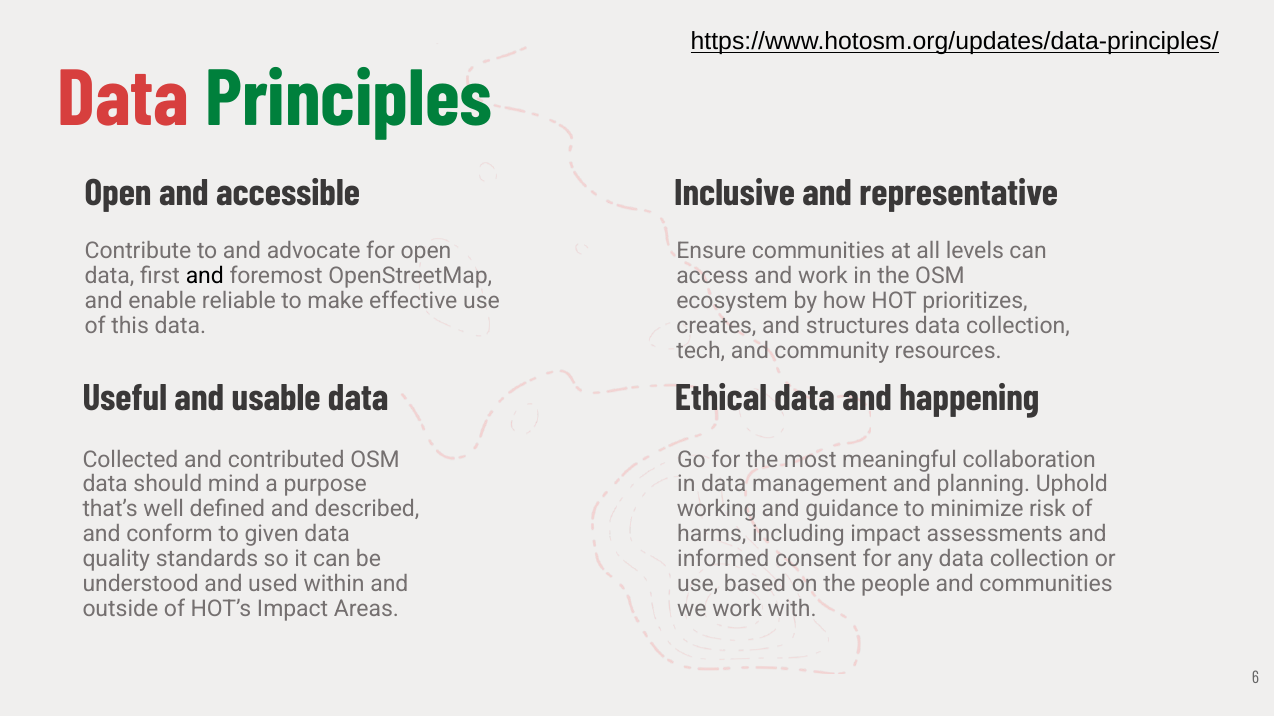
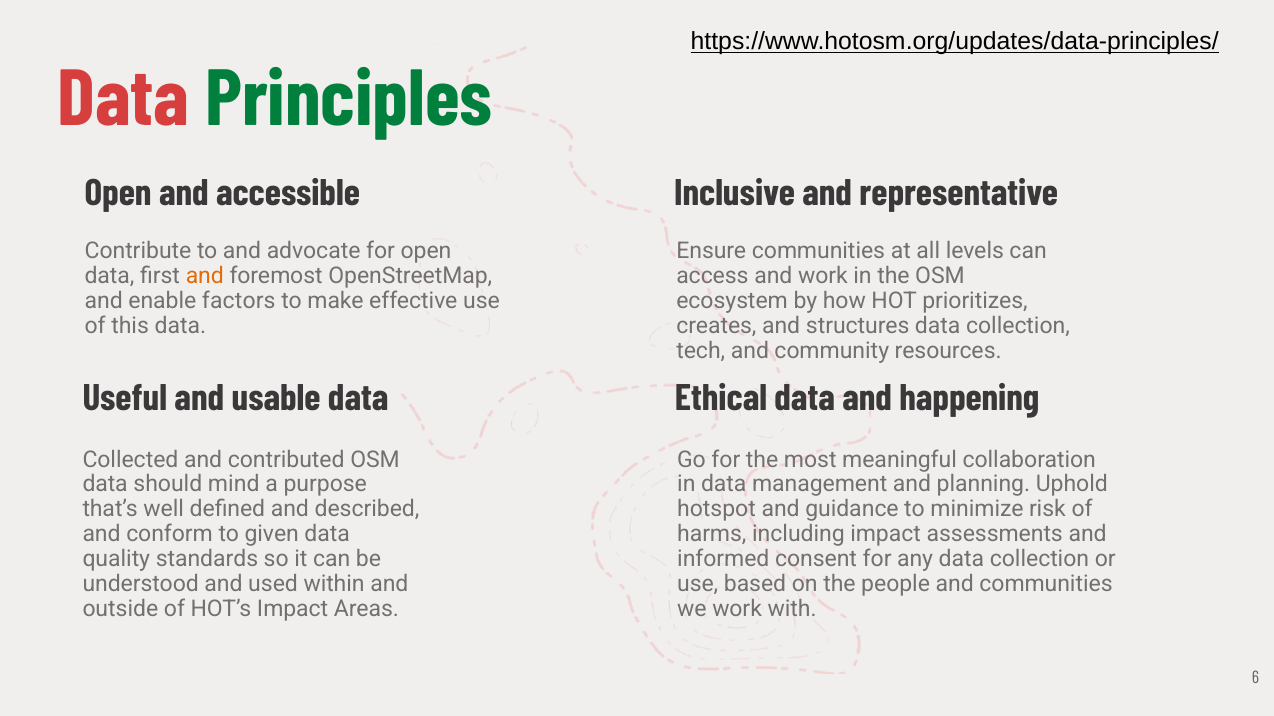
and colour: black -> orange (205, 276)
reliable: reliable -> factors (239, 301)
working: working -> hotspot (717, 510)
